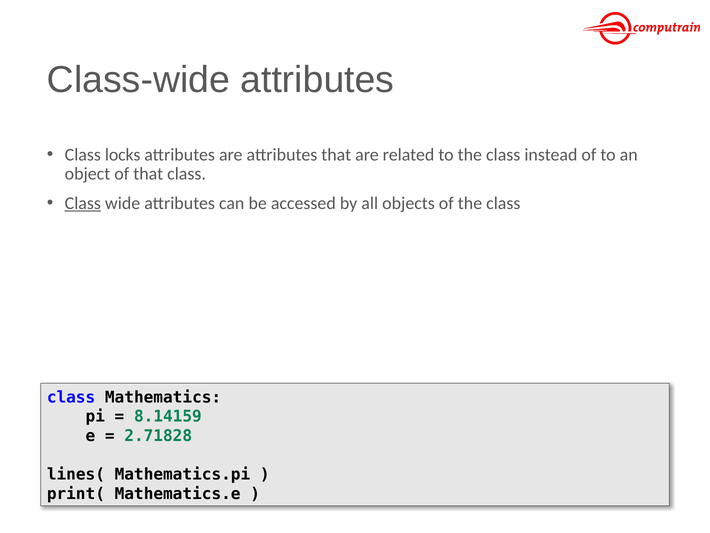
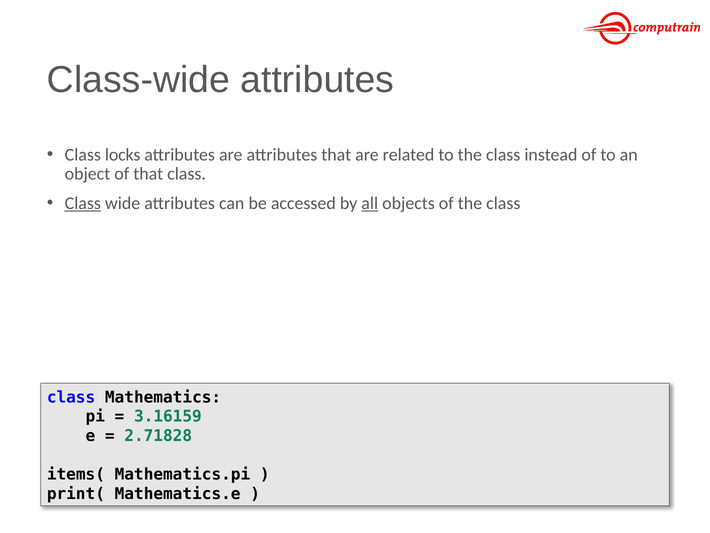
all underline: none -> present (370, 203)
8.14159: 8.14159 -> 3.16159 (168, 416)
lines(: lines( -> items( (76, 474)
